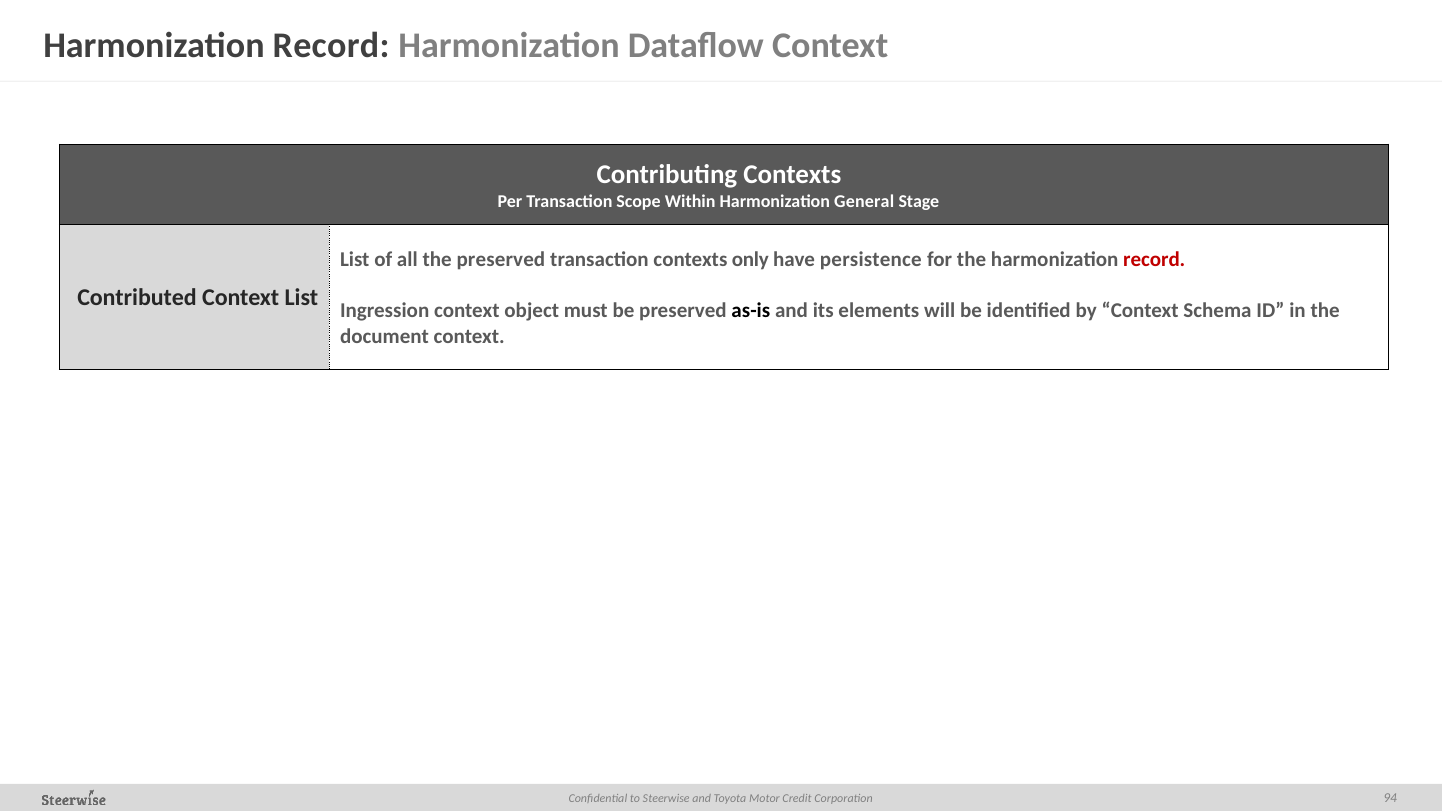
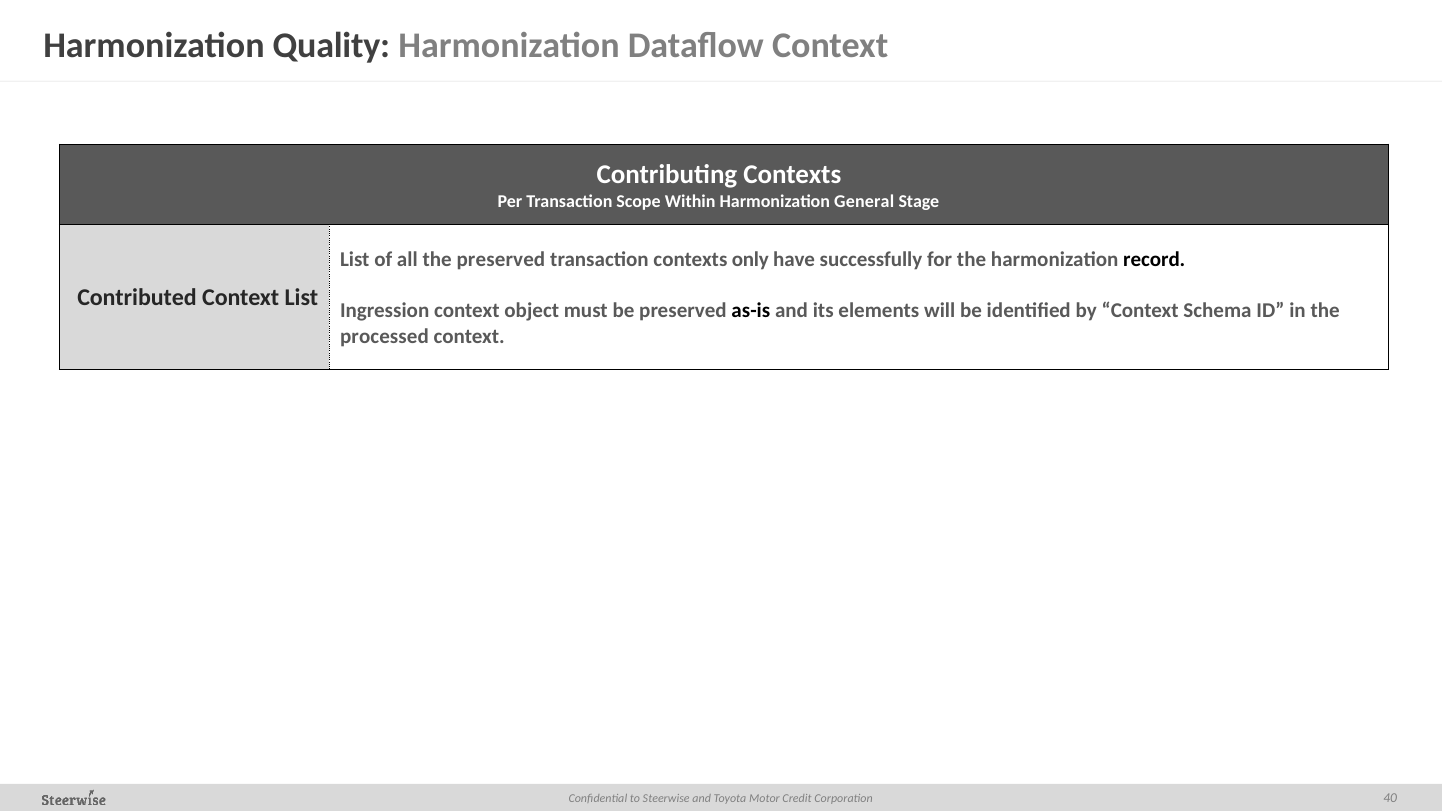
Record: Record -> Quality (331, 46)
persistence: persistence -> successfully (871, 259)
record colour: red -> black (1154, 259)
document: document -> processed (384, 336)
94: 94 -> 40 (1390, 799)
